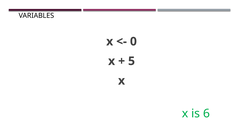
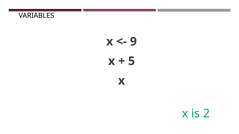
0: 0 -> 9 (133, 42)
6: 6 -> 2 (207, 114)
